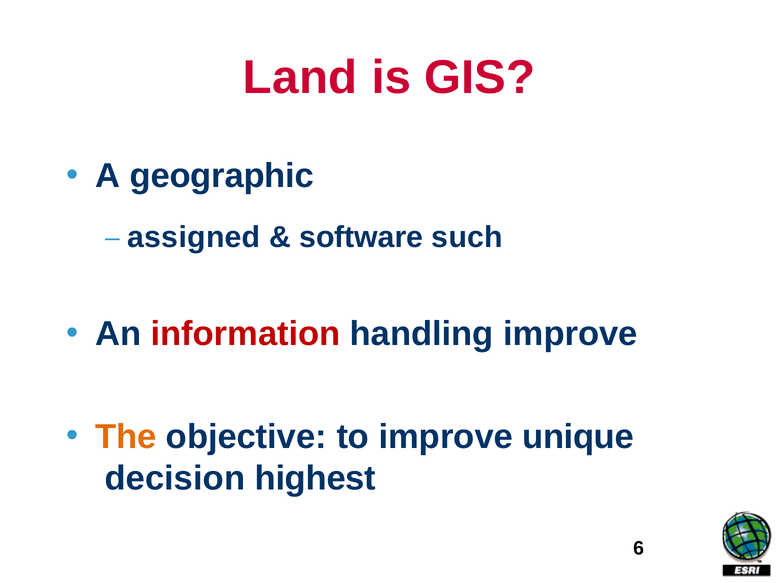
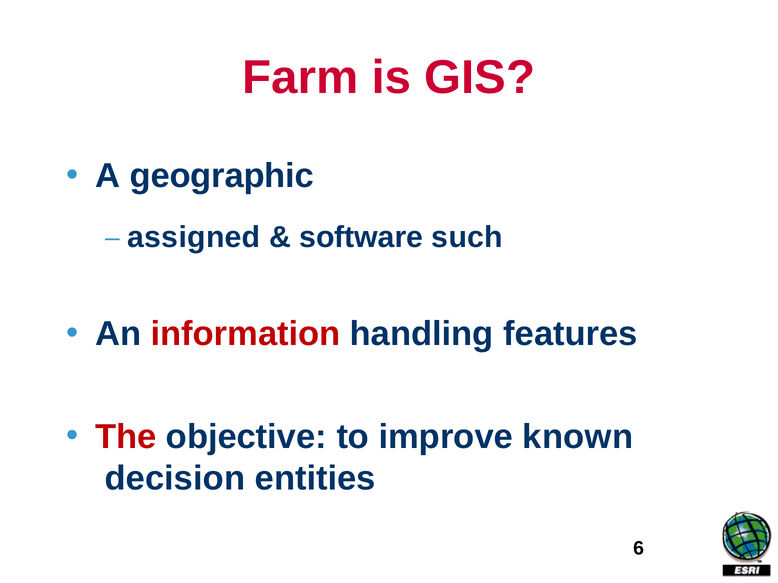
Land: Land -> Farm (300, 78)
handling improve: improve -> features (571, 334)
The colour: orange -> red (126, 437)
unique: unique -> known (578, 437)
highest: highest -> entities (315, 479)
